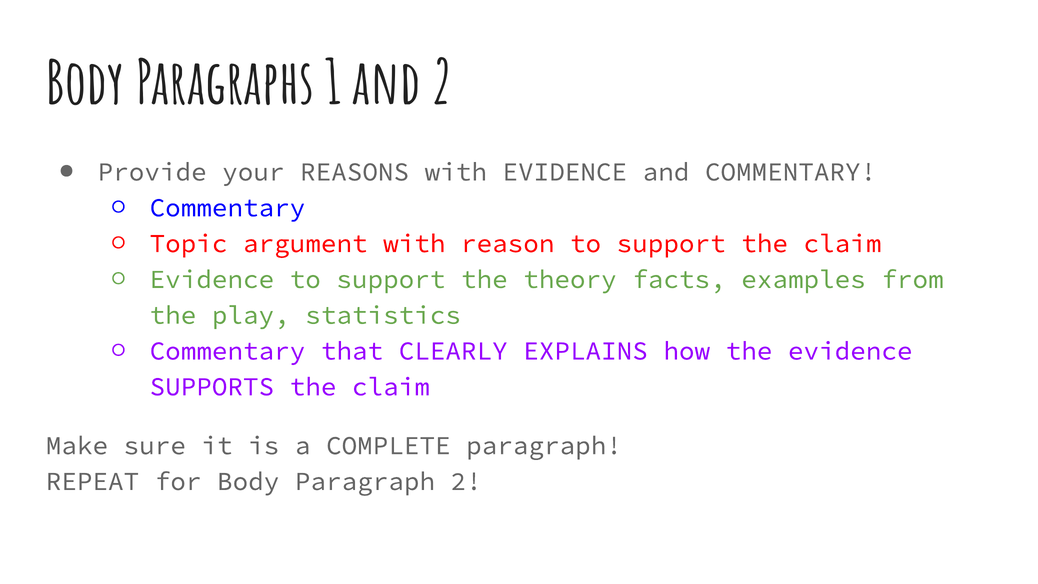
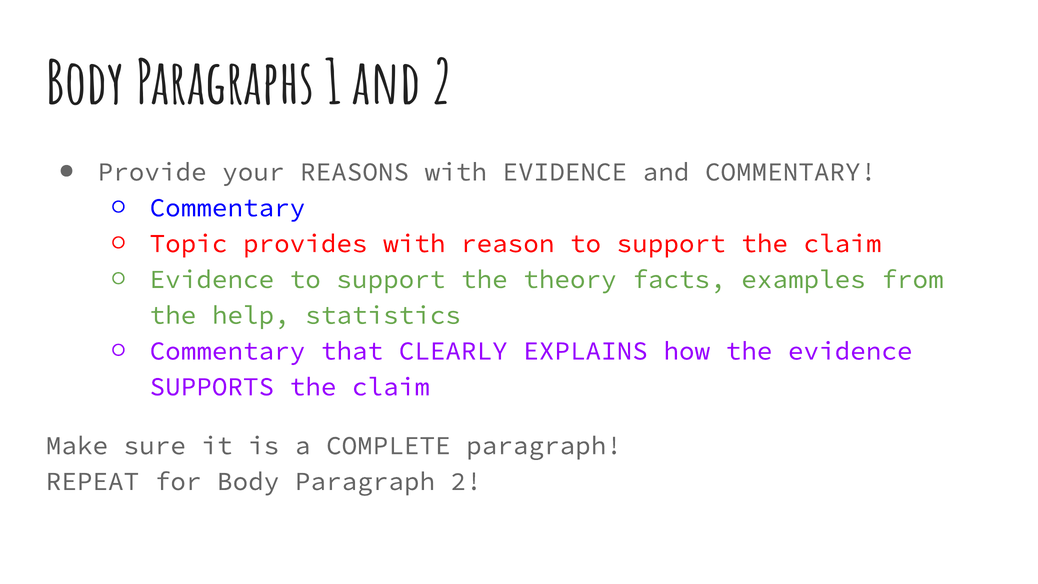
argument: argument -> provides (305, 243)
play: play -> help (251, 315)
